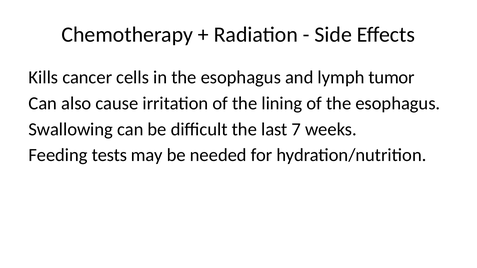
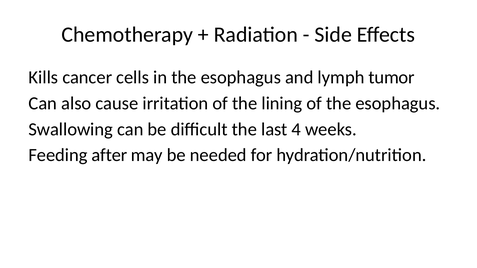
7: 7 -> 4 (296, 129)
tests: tests -> after (109, 155)
